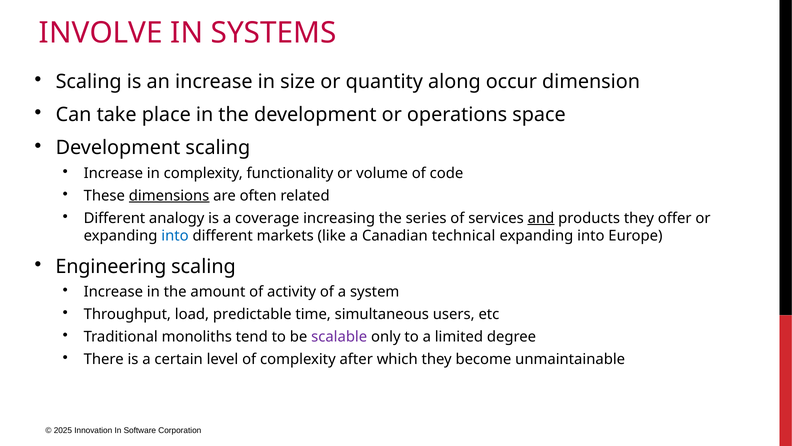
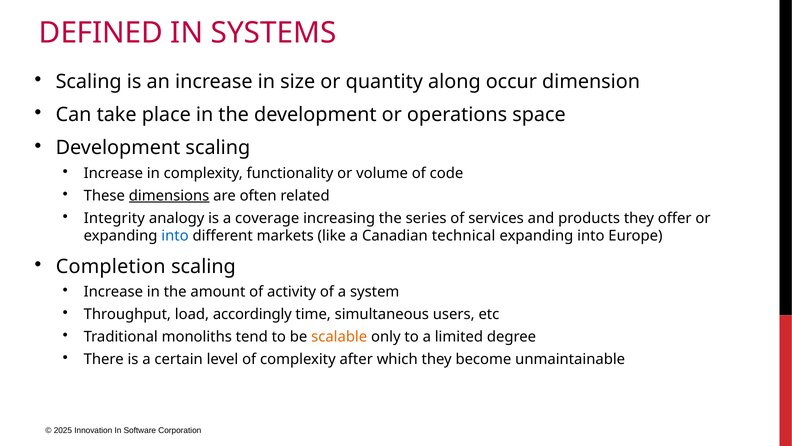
INVOLVE: INVOLVE -> DEFINED (101, 33)
Different: Different -> Integrity (114, 218)
and underline: present -> none (541, 218)
Engineering: Engineering -> Completion (111, 266)
predictable: predictable -> accordingly (252, 314)
scalable colour: purple -> orange (339, 336)
